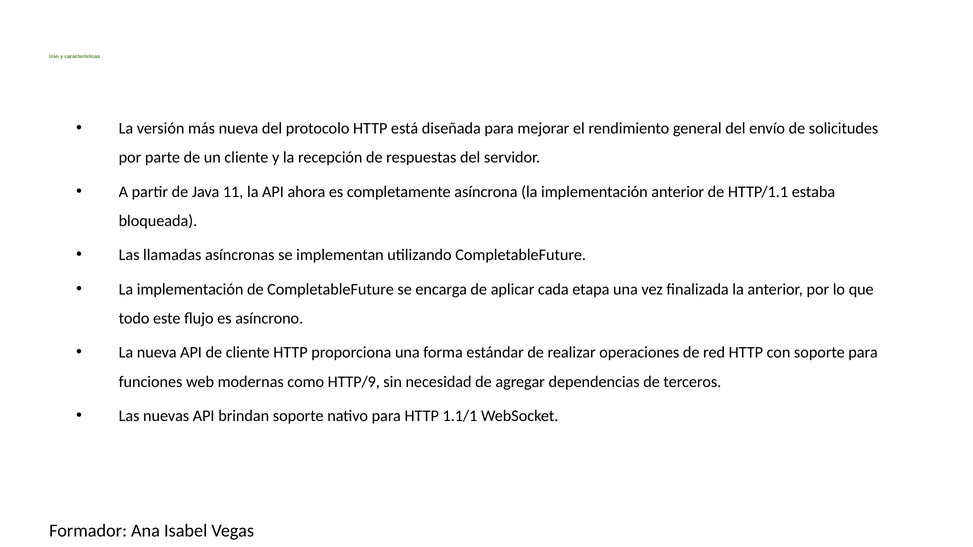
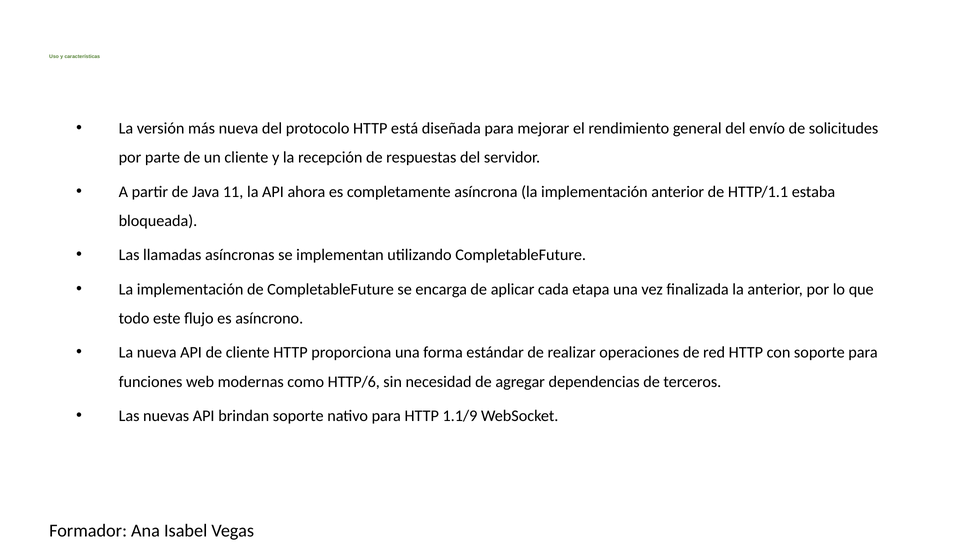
HTTP/9: HTTP/9 -> HTTP/6 (354, 382)
1.1/1: 1.1/1 -> 1.1/9 (460, 416)
